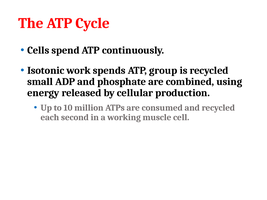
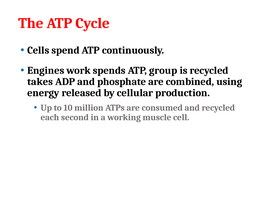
Isotonic: Isotonic -> Engines (46, 71)
small: small -> takes (40, 82)
